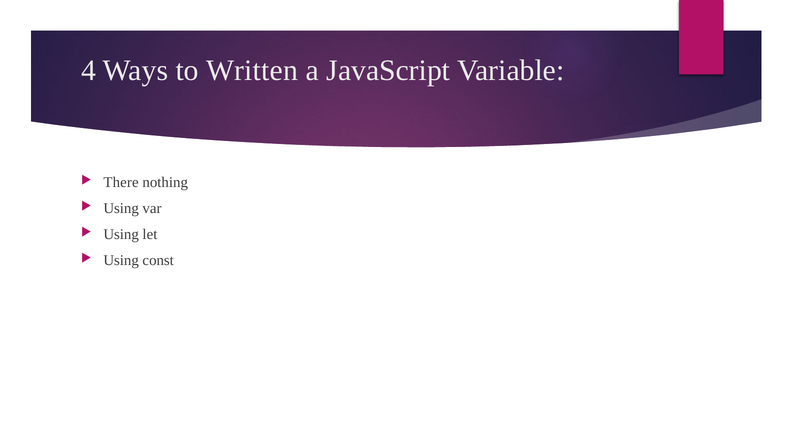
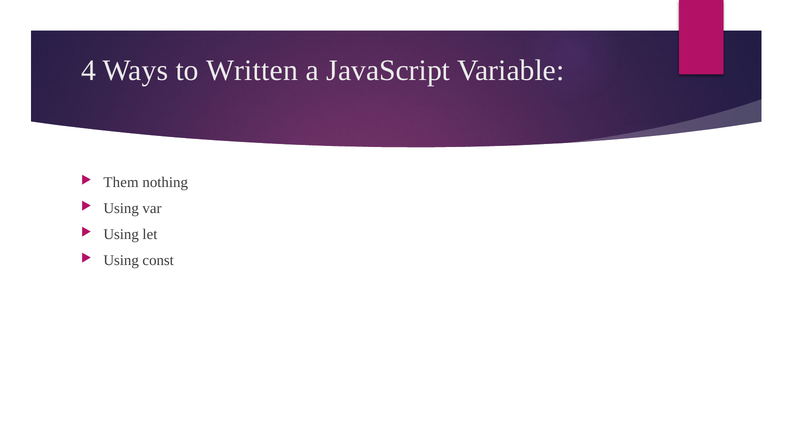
There: There -> Them (121, 182)
